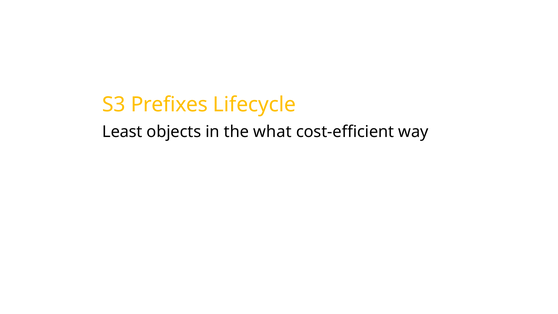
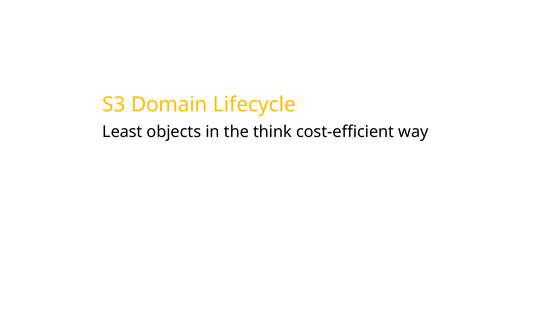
Prefixes: Prefixes -> Domain (169, 105)
what: what -> think (272, 132)
